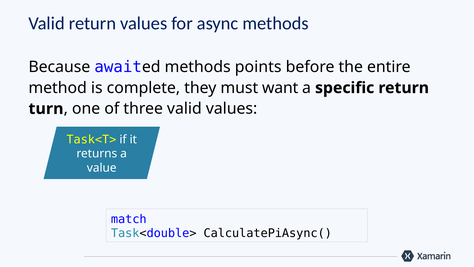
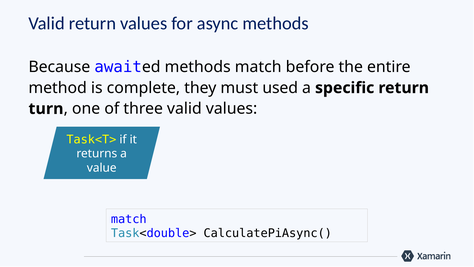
methods points: points -> match (258, 67)
want: want -> used (280, 88)
